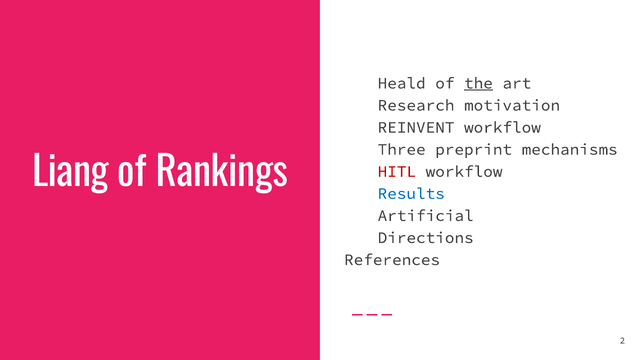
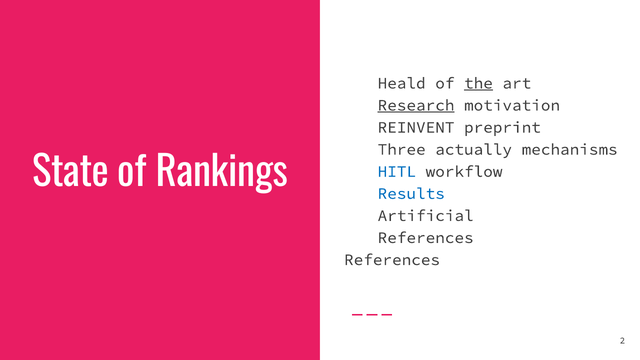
Research underline: none -> present (416, 105)
REINVENT workflow: workflow -> preprint (502, 127)
preprint: preprint -> actually (474, 149)
Liang: Liang -> State (71, 173)
HITL colour: red -> blue (397, 172)
Directions: Directions -> References (426, 238)
